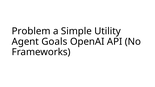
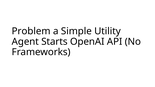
Goals: Goals -> Starts (54, 42)
